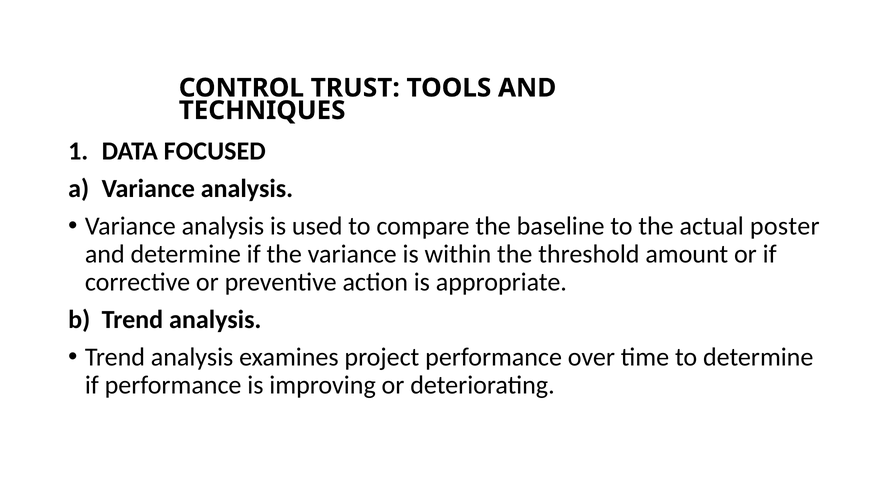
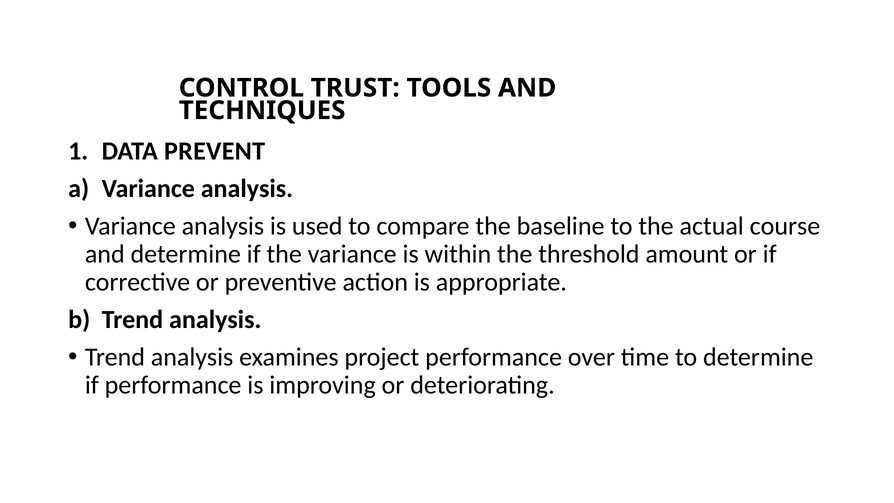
FOCUSED: FOCUSED -> PREVENT (215, 151)
poster: poster -> course (785, 226)
